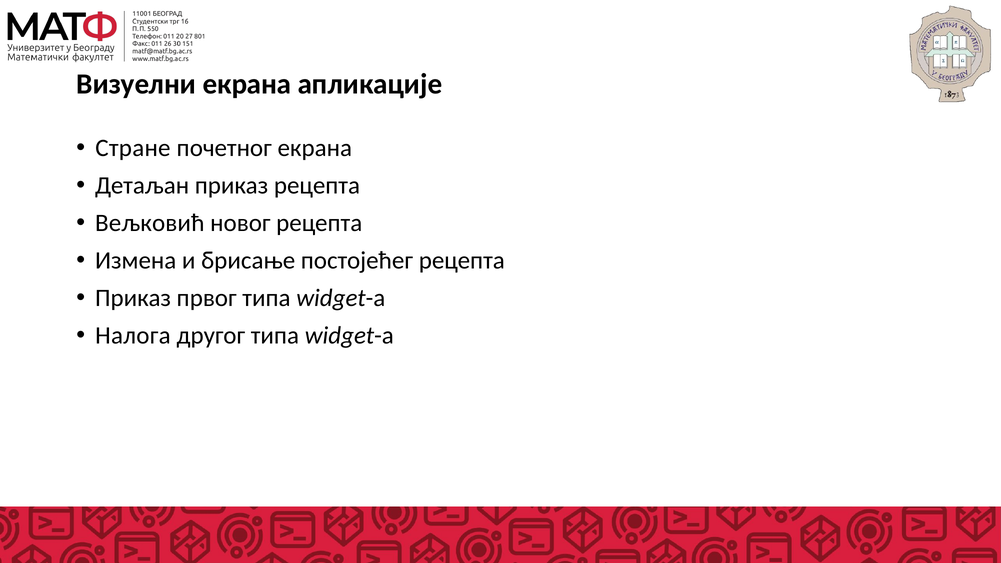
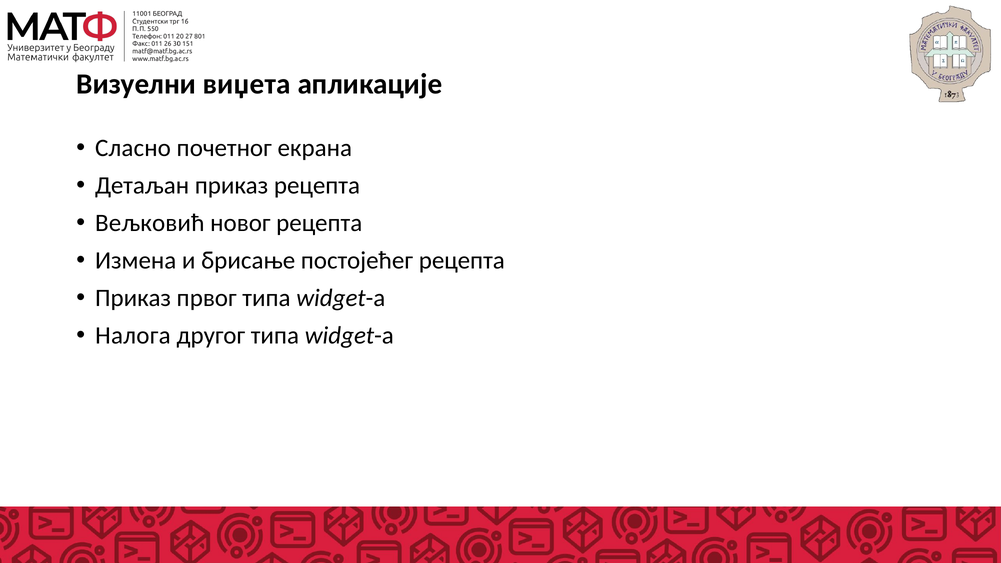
Визуелни екрана: екрана -> виџета (247, 84)
Стране: Стране -> Сласно (133, 148)
